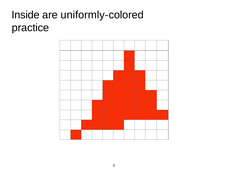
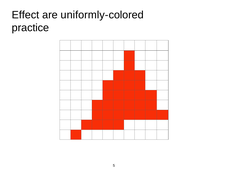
Inside: Inside -> Effect (26, 15)
